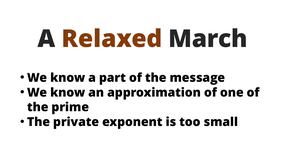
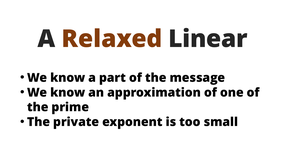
March: March -> Linear (208, 39)
